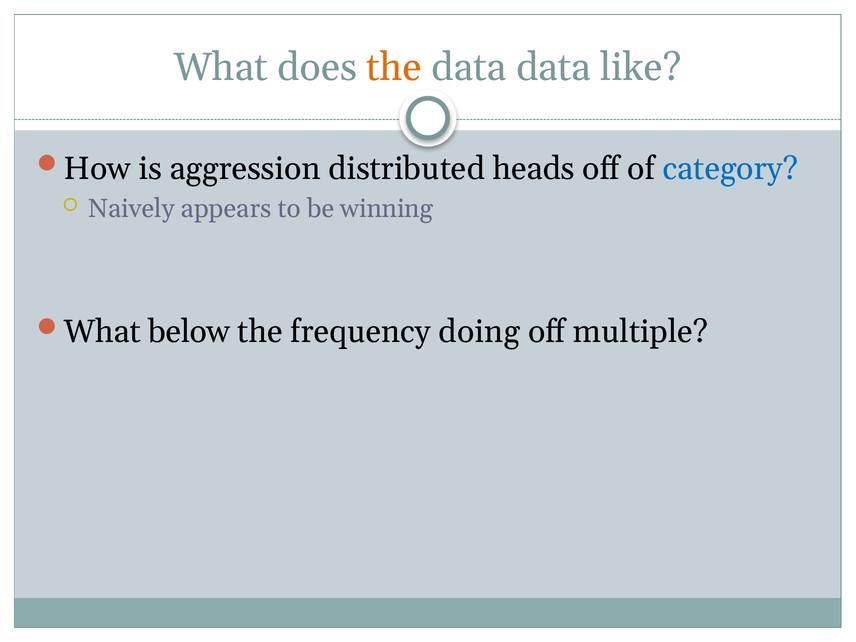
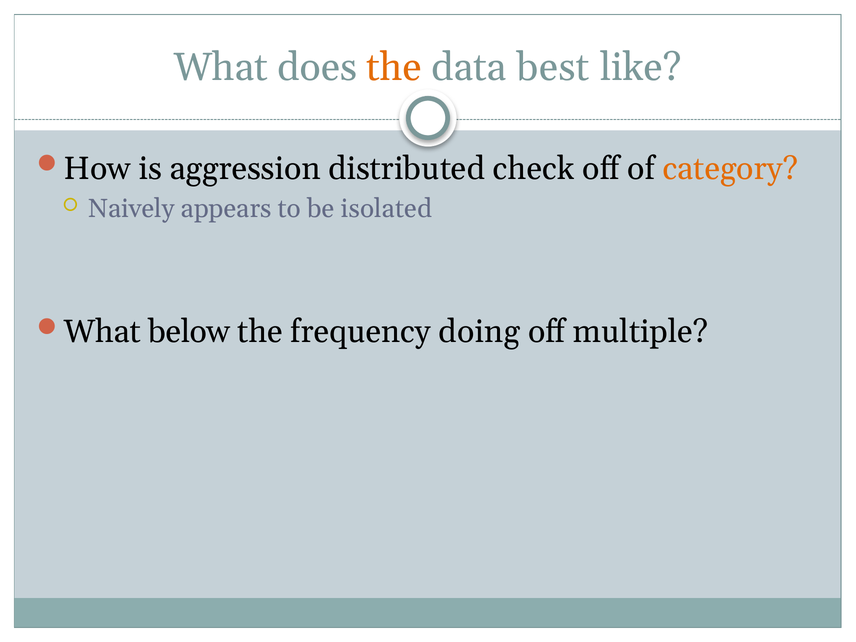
data data: data -> best (553, 67)
heads: heads -> check (534, 169)
category colour: blue -> orange (730, 169)
winning: winning -> isolated (386, 208)
